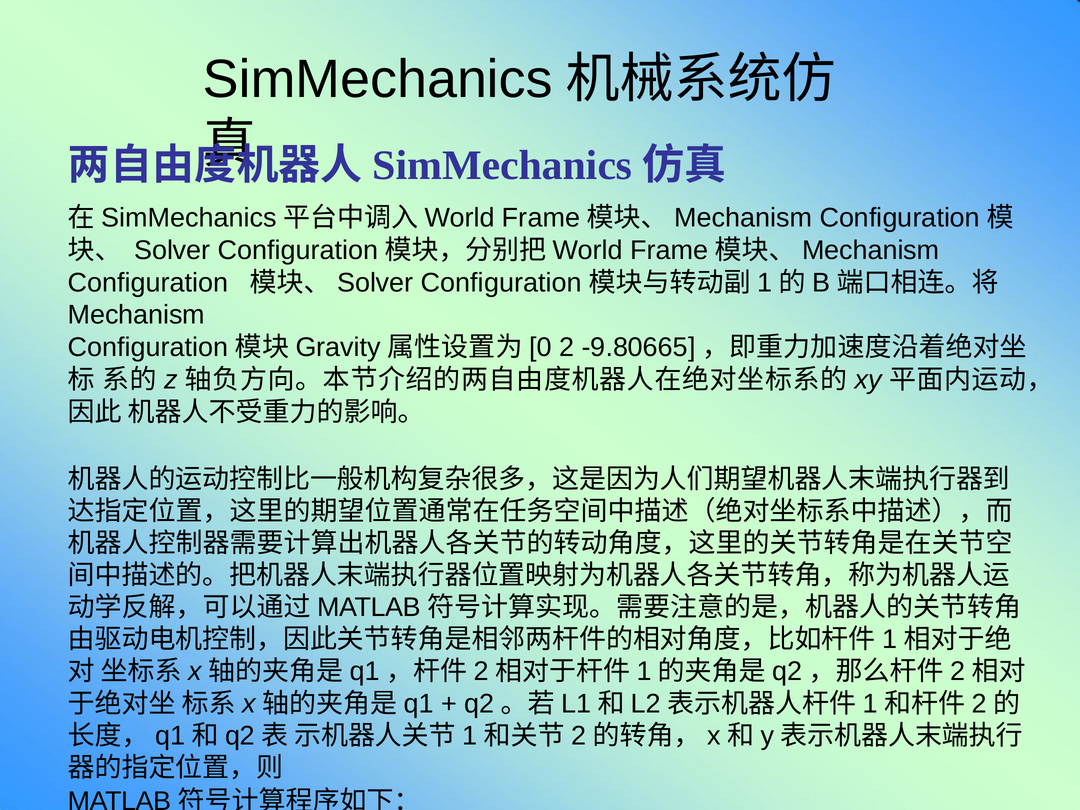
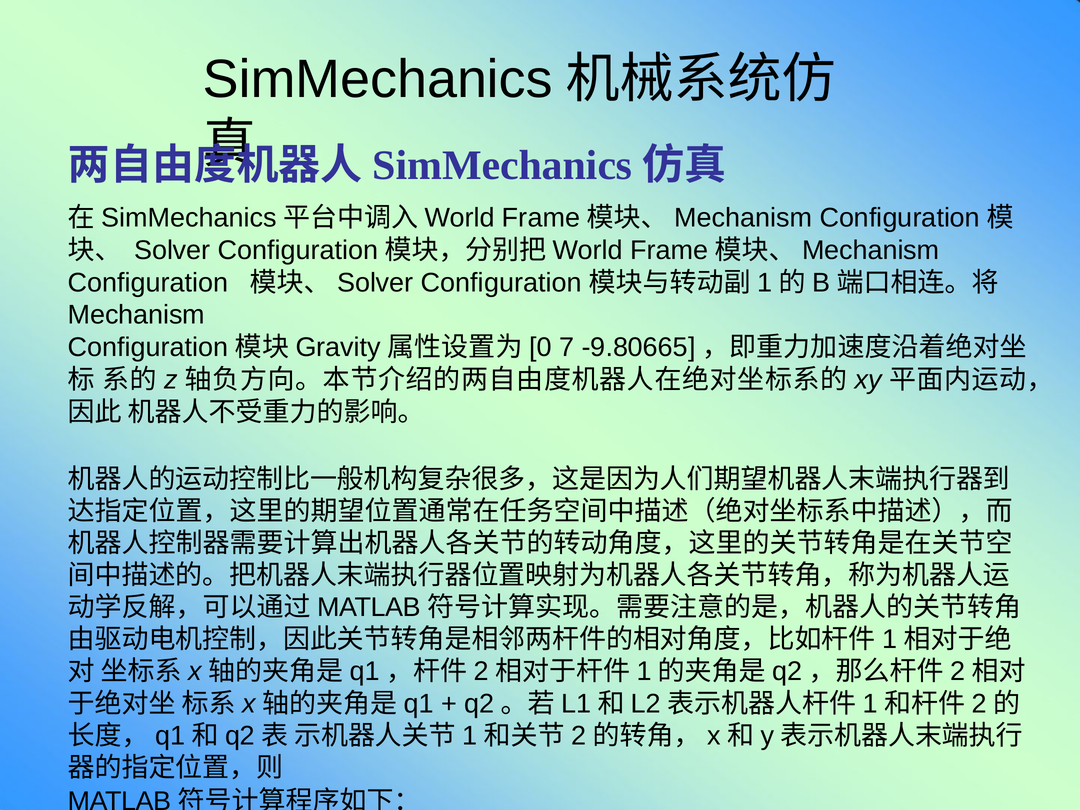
2: 2 -> 7 (567, 348)
